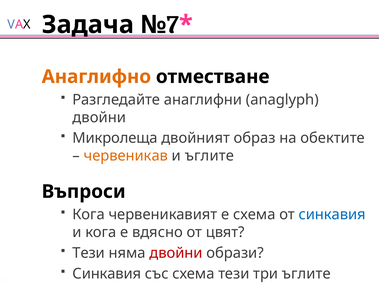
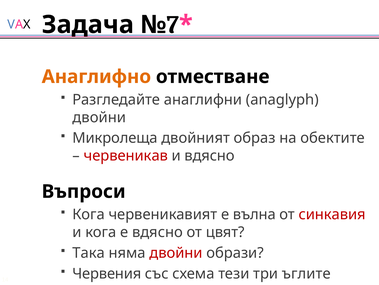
червеникав colour: orange -> red (126, 155)
и ъглите: ъглите -> вдясно (210, 155)
е схема: схема -> вълна (254, 214)
синкавия colour: blue -> red (332, 214)
Тези: Тези -> Така (89, 252)
Синкавия: Синкавия -> Червения (107, 273)
